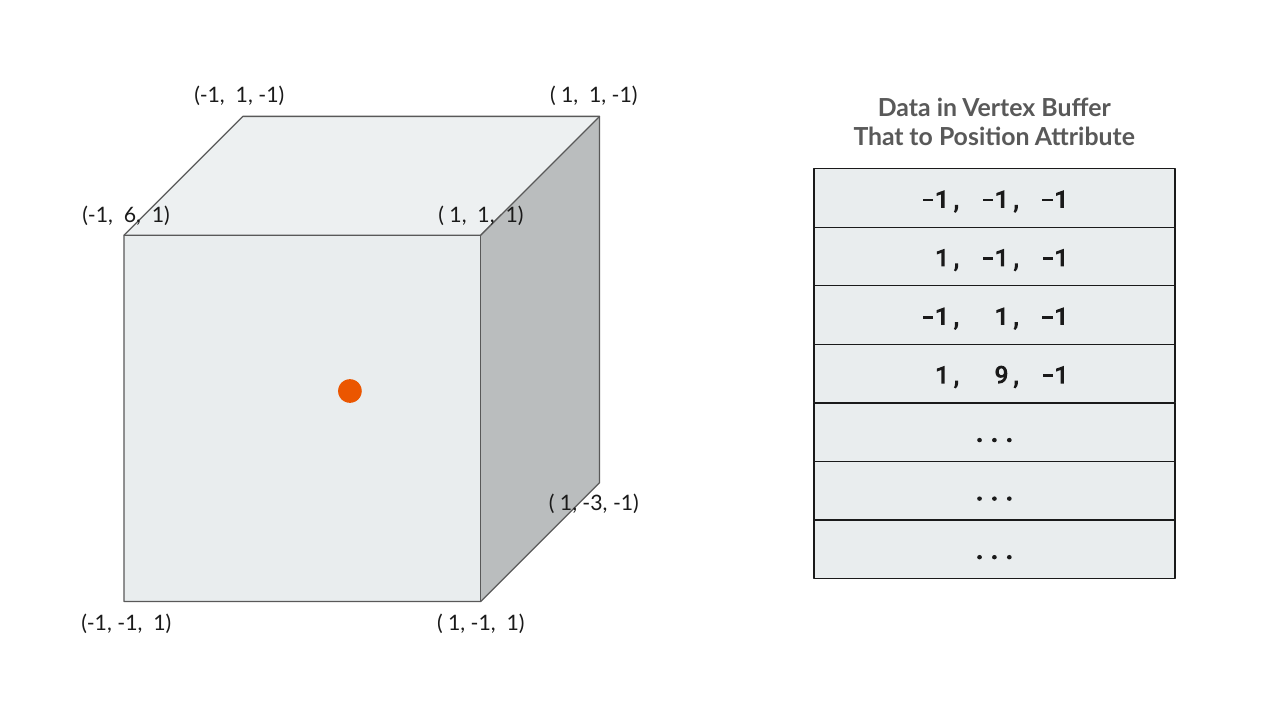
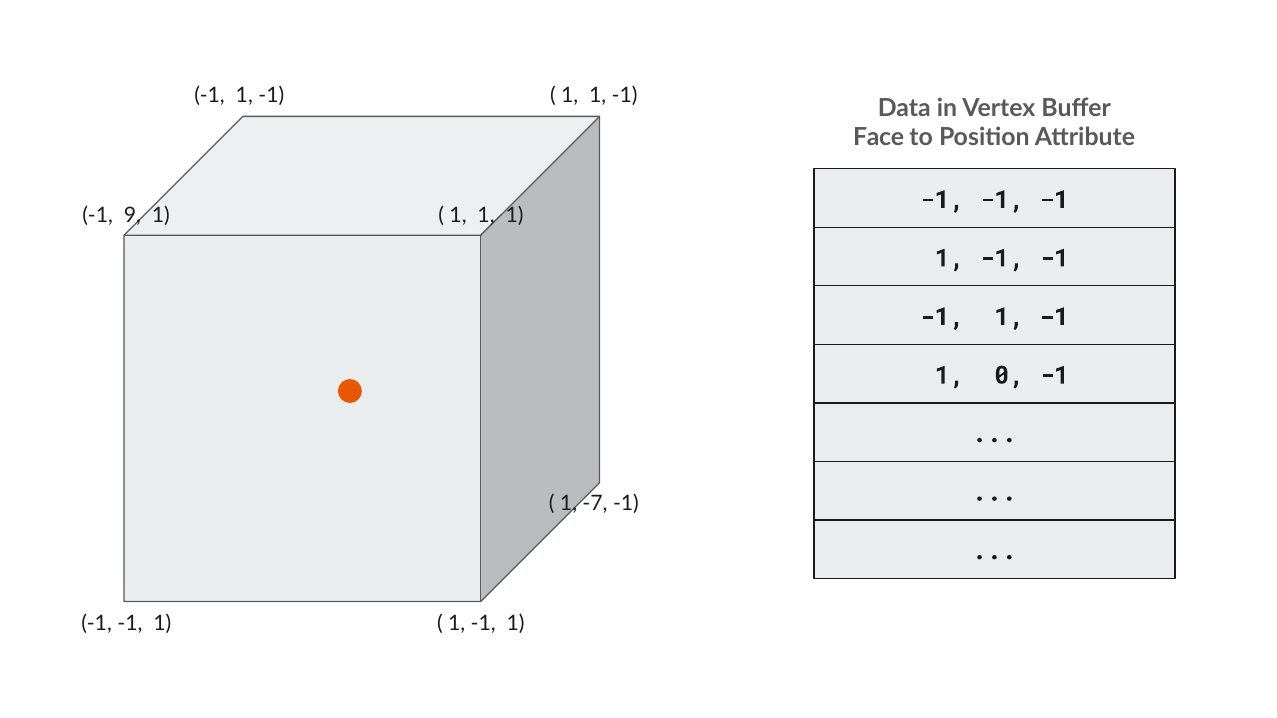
That: That -> Face (879, 138)
6: 6 -> 9 (132, 215)
9: 9 -> 0 (1009, 376)
-3: -3 -> -7 (595, 503)
